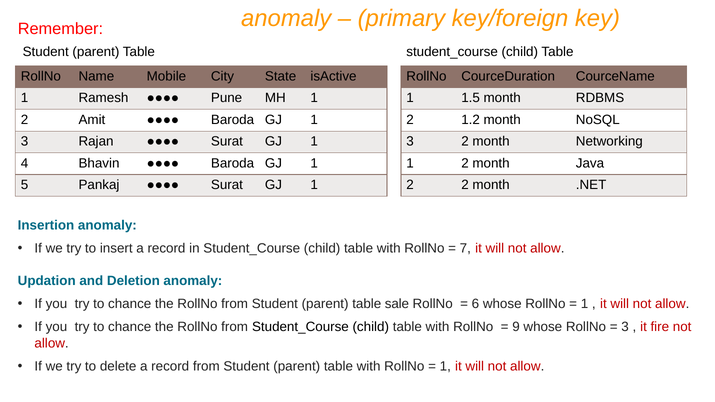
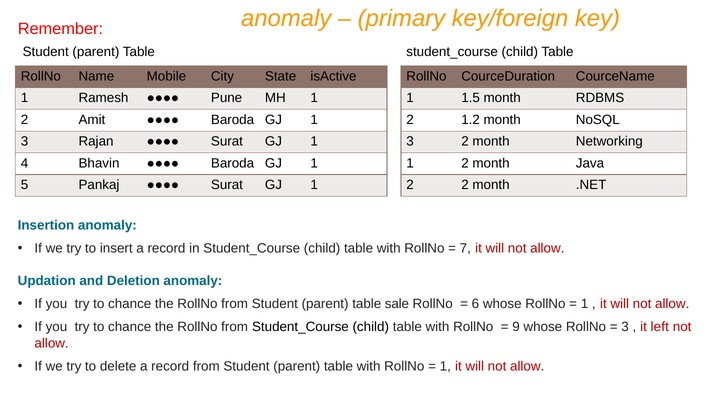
fire: fire -> left (660, 327)
